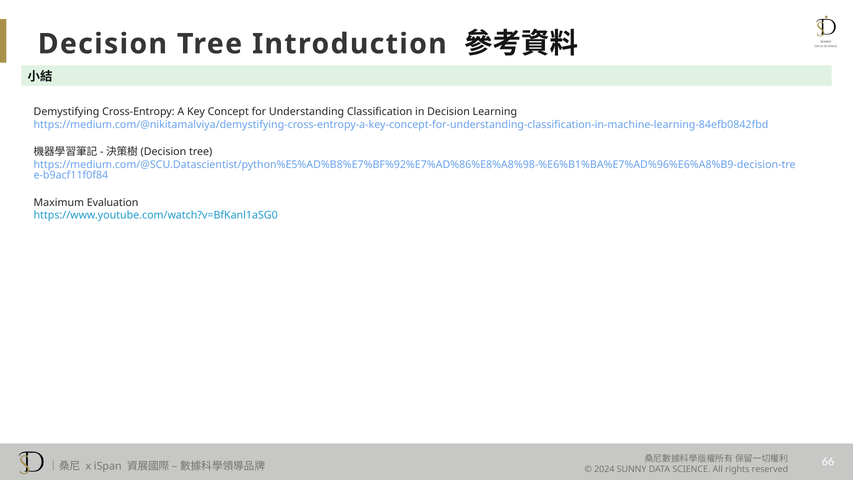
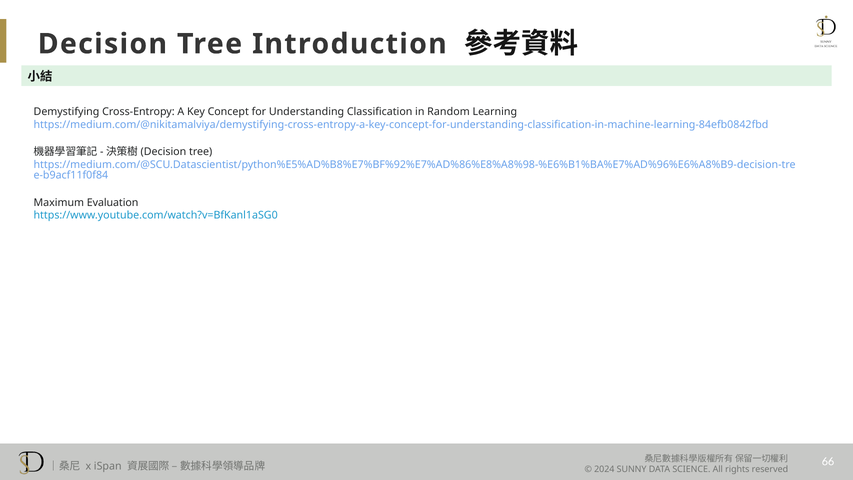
in Decision: Decision -> Random (448, 112)
